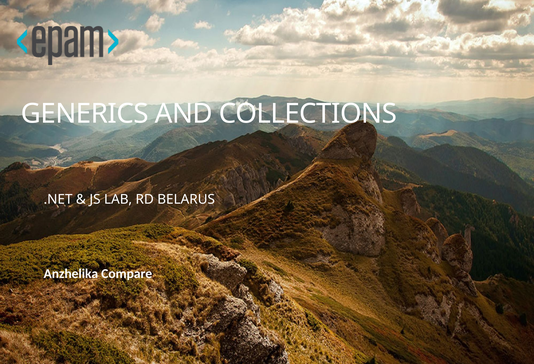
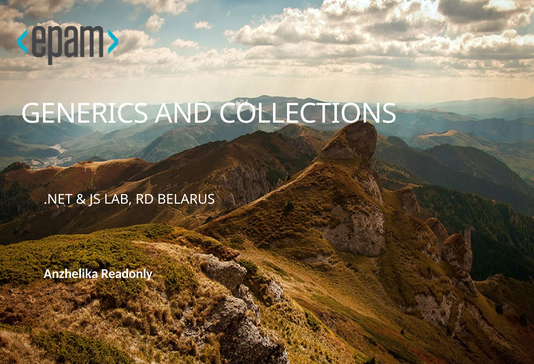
Compare: Compare -> Readonly (127, 274)
